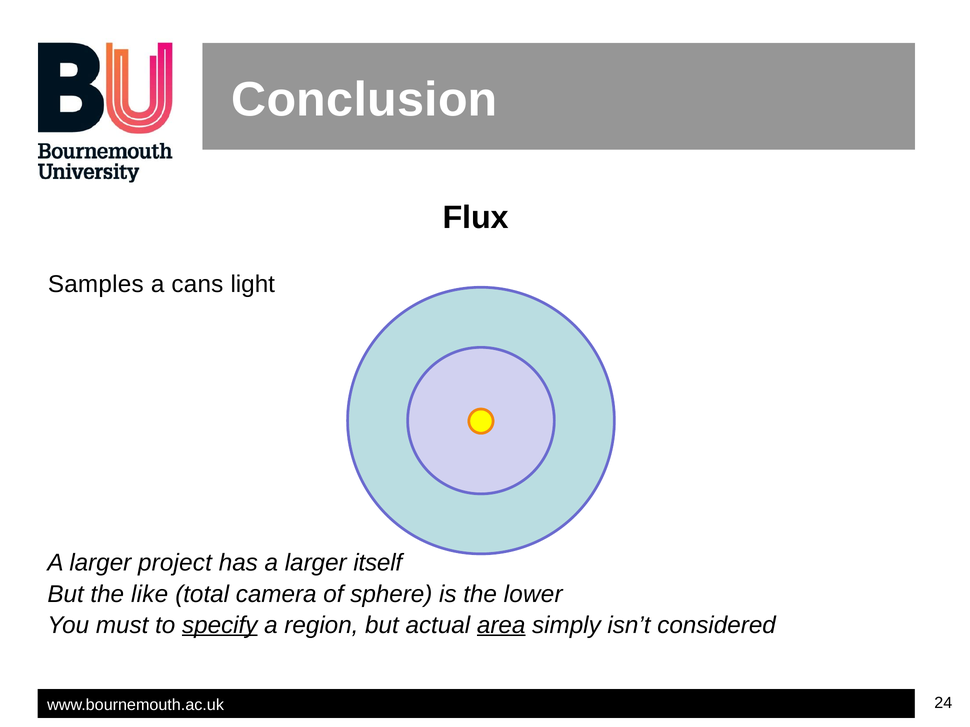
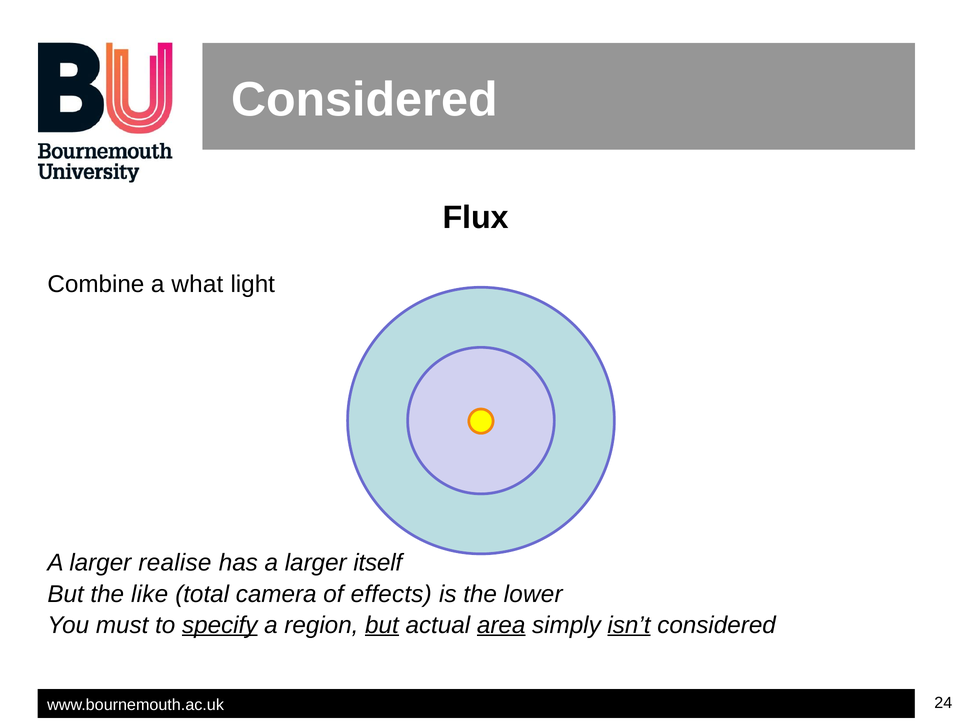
Conclusion: Conclusion -> Considered (365, 100)
Samples: Samples -> Combine (96, 284)
cans: cans -> what (197, 284)
project: project -> realise (175, 563)
sphere: sphere -> effects (391, 594)
but underline: none -> present (382, 625)
isn’t underline: none -> present (629, 625)
